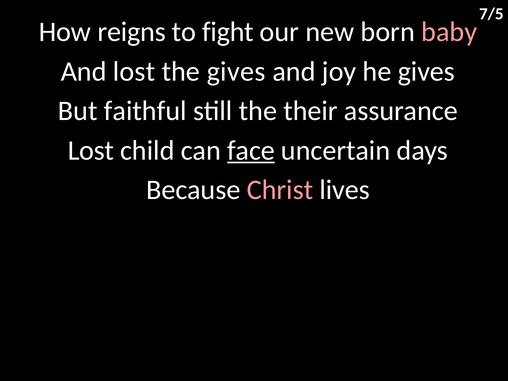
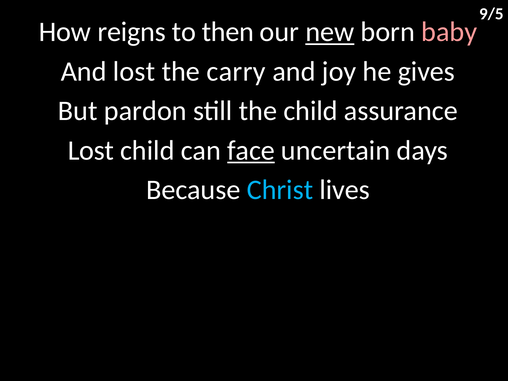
7/5: 7/5 -> 9/5 (491, 14)
fight: fight -> then (228, 32)
new underline: none -> present (330, 32)
the gives: gives -> carry (236, 71)
faithful: faithful -> pardon (145, 111)
the their: their -> child (311, 111)
Christ colour: pink -> light blue (280, 190)
